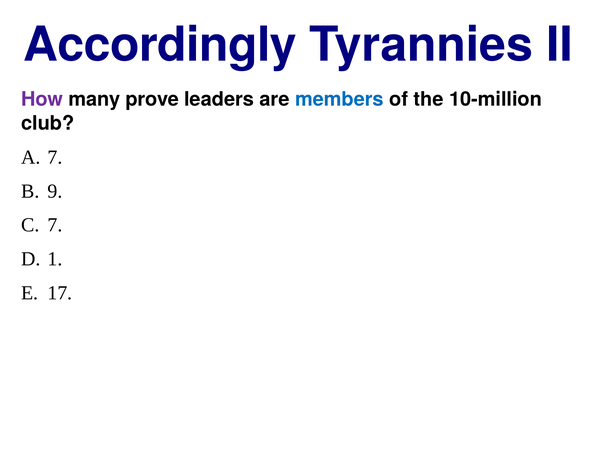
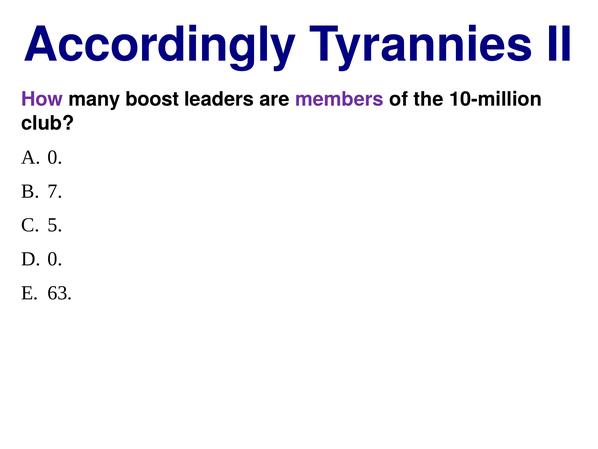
prove: prove -> boost (152, 99)
members colour: blue -> purple (339, 99)
7: 7 -> 0 (55, 157)
9: 9 -> 7 (55, 191)
7: 7 -> 5 (55, 225)
1: 1 -> 0 (55, 259)
17: 17 -> 63 (60, 293)
